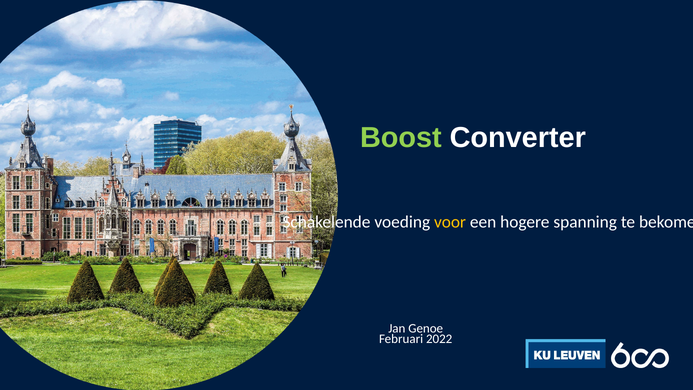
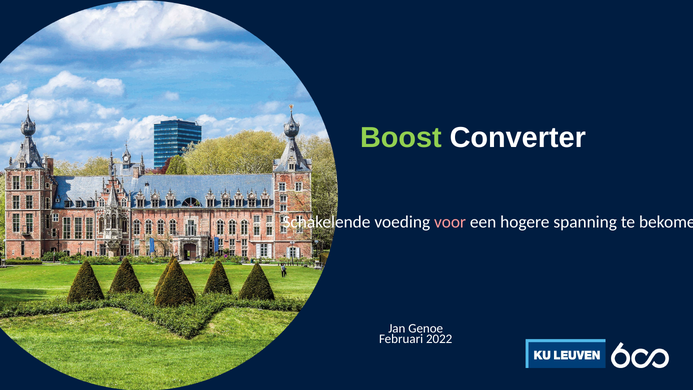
voor colour: yellow -> pink (450, 222)
